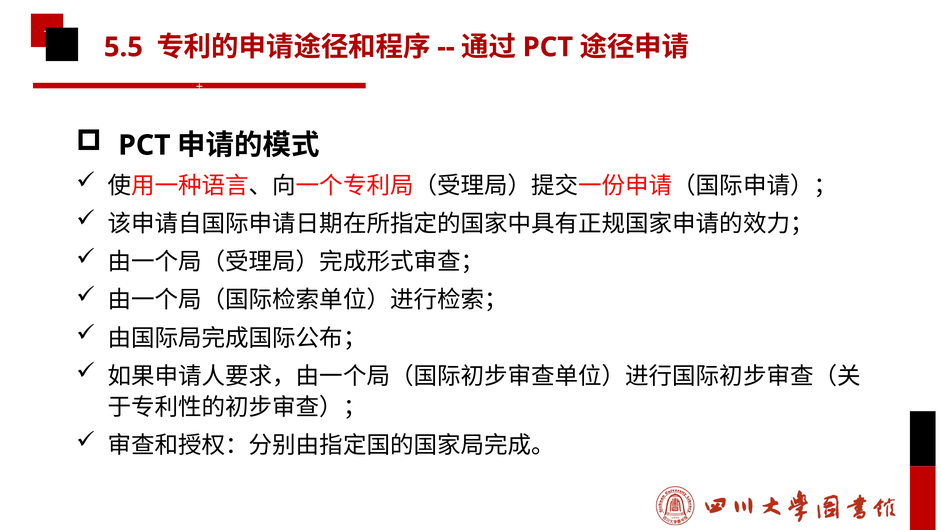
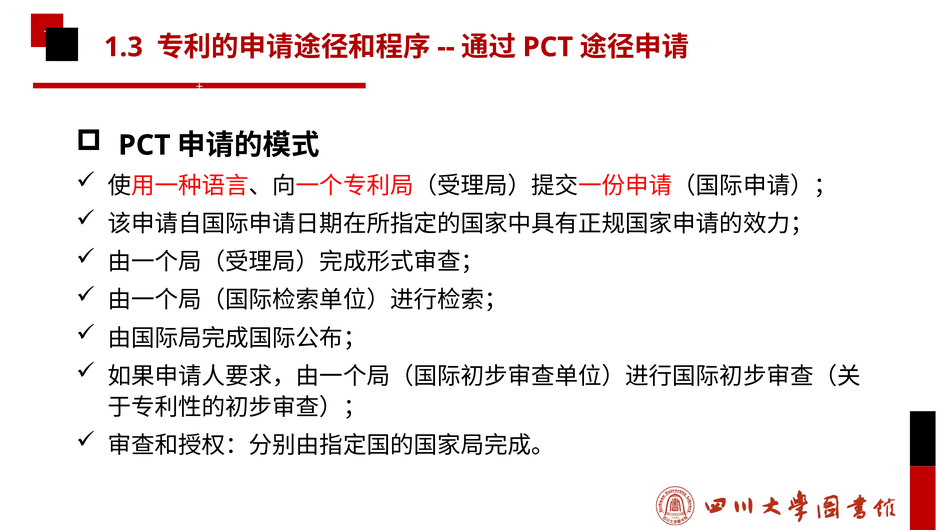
5.5: 5.5 -> 1.3 (123, 47)
